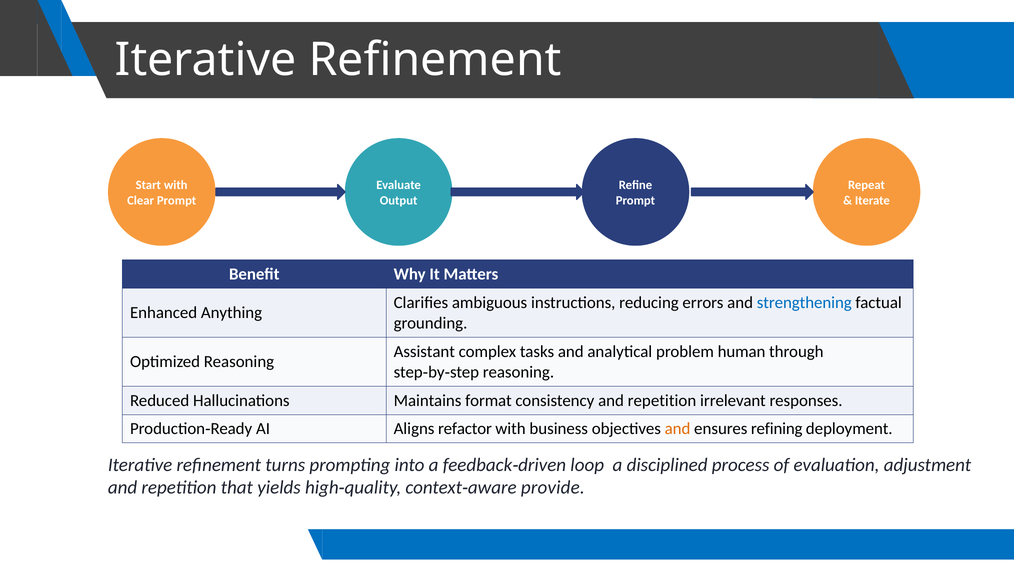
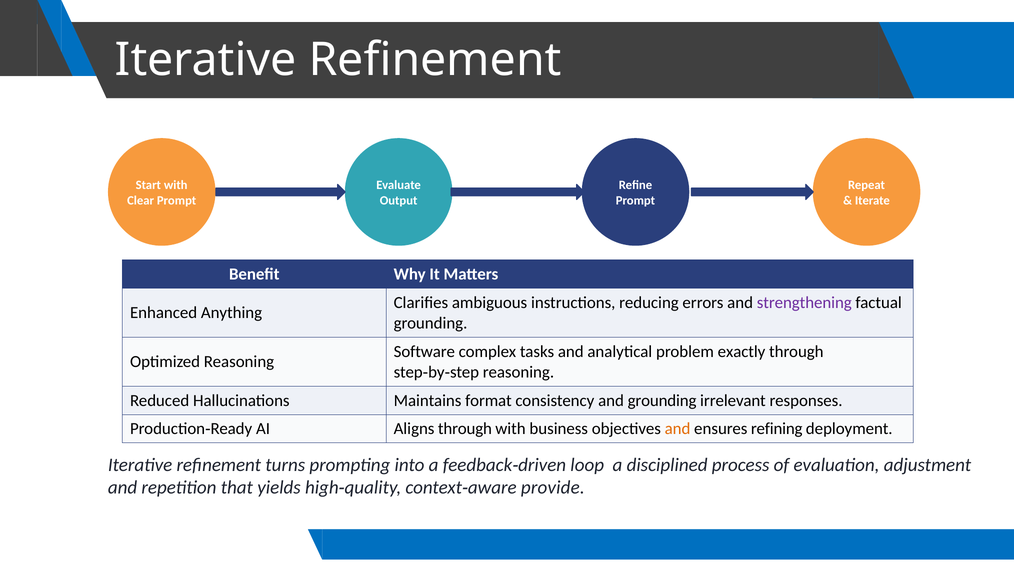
strengthening colour: blue -> purple (804, 302)
Assistant: Assistant -> Software (424, 351)
human: human -> exactly (742, 351)
consistency and repetition: repetition -> grounding (662, 400)
Aligns refactor: refactor -> through (465, 428)
